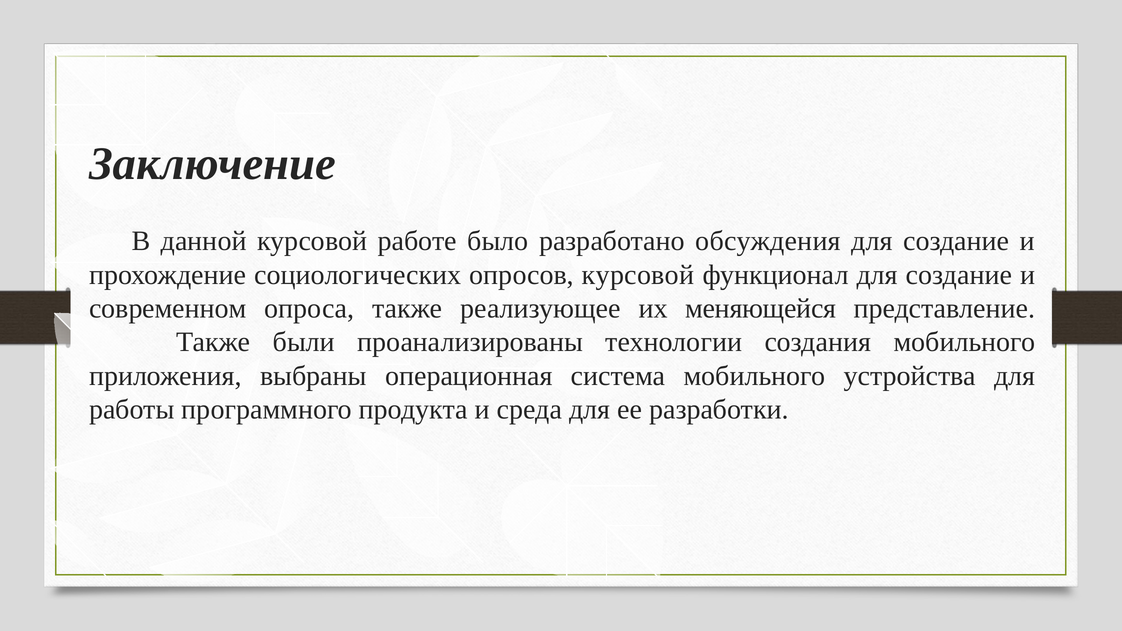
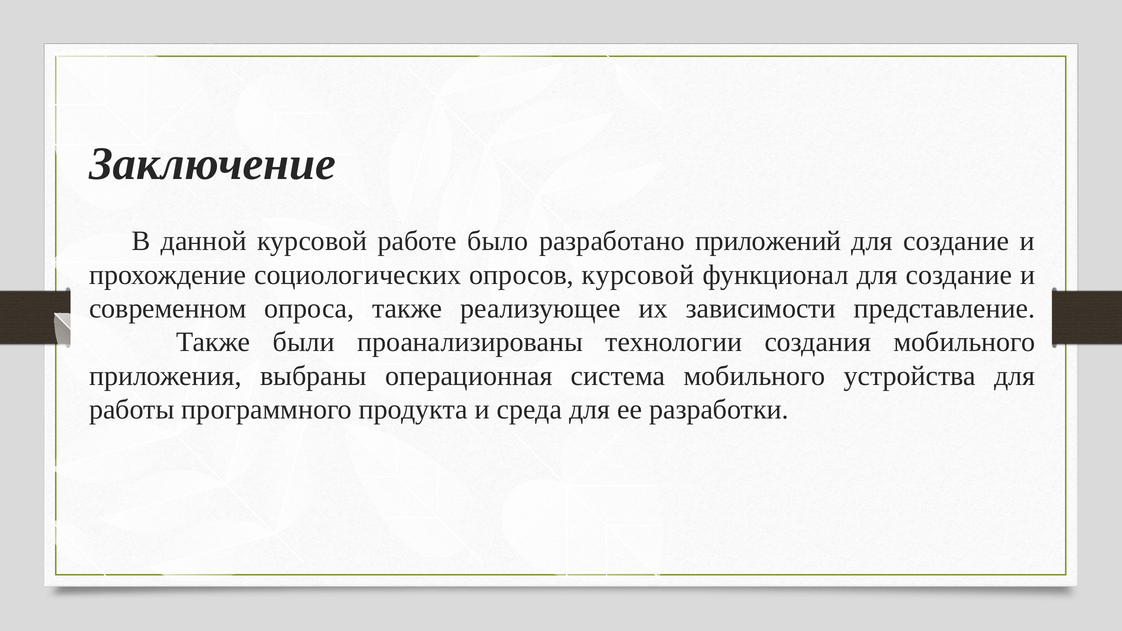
обсуждения: обсуждения -> приложений (768, 241)
меняющейся: меняющейся -> зависимости (761, 309)
